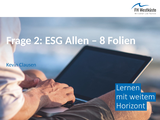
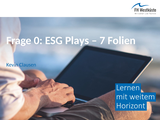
2: 2 -> 0 (38, 41)
Allen: Allen -> Plays (77, 41)
8: 8 -> 7 (102, 41)
